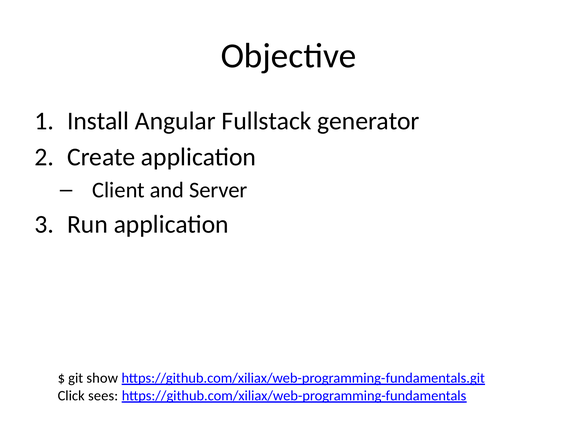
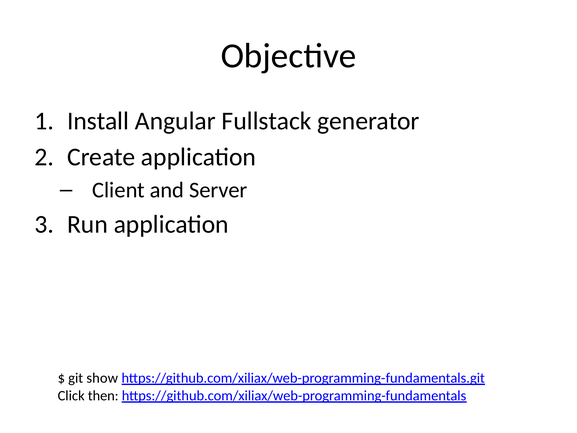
sees: sees -> then (103, 395)
